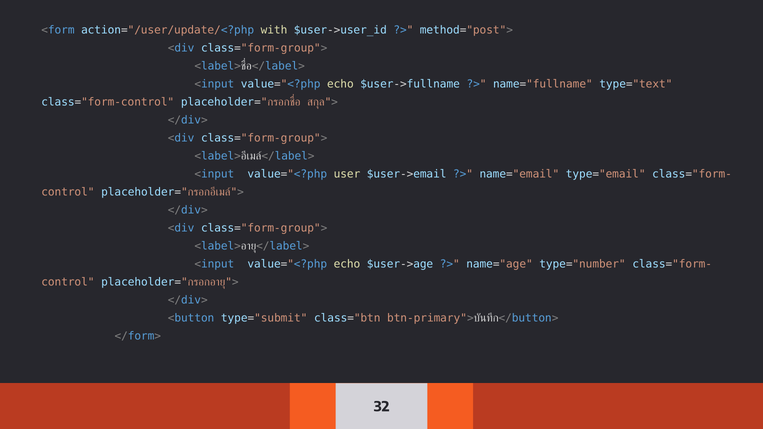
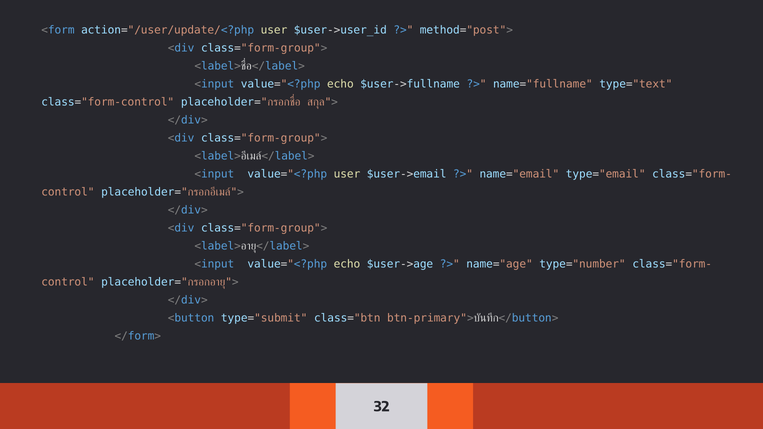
action="/user/update/<?php with: with -> user (274, 30)
